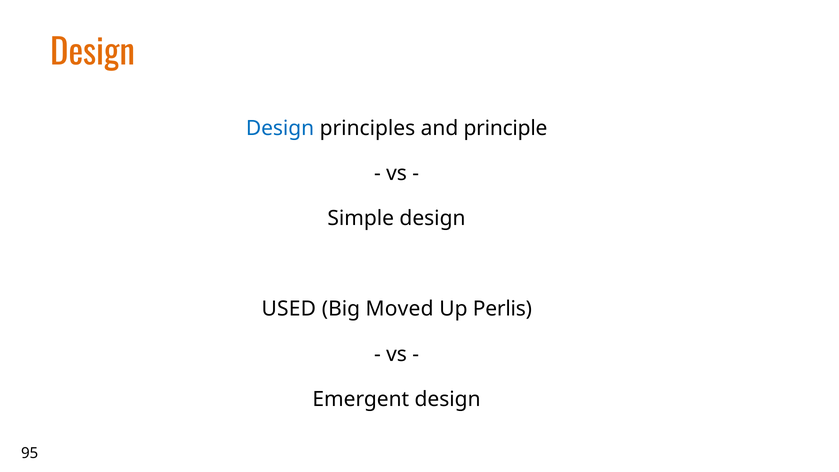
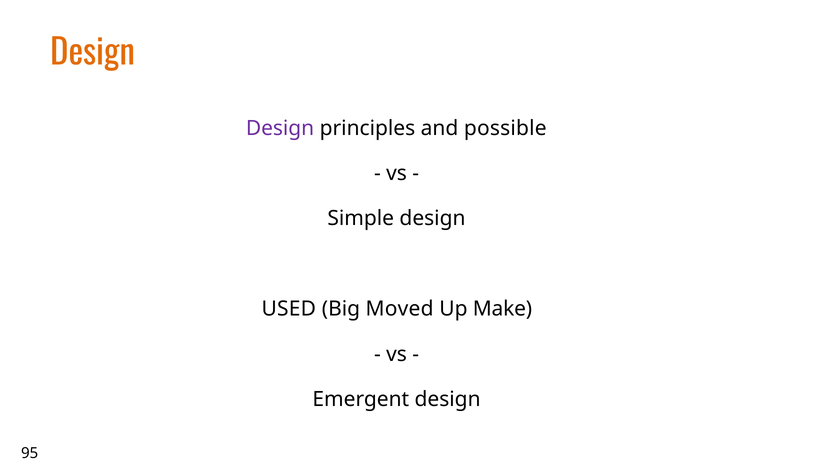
Design colour: blue -> purple (280, 128)
principle: principle -> possible (505, 128)
Perlis: Perlis -> Make (502, 309)
